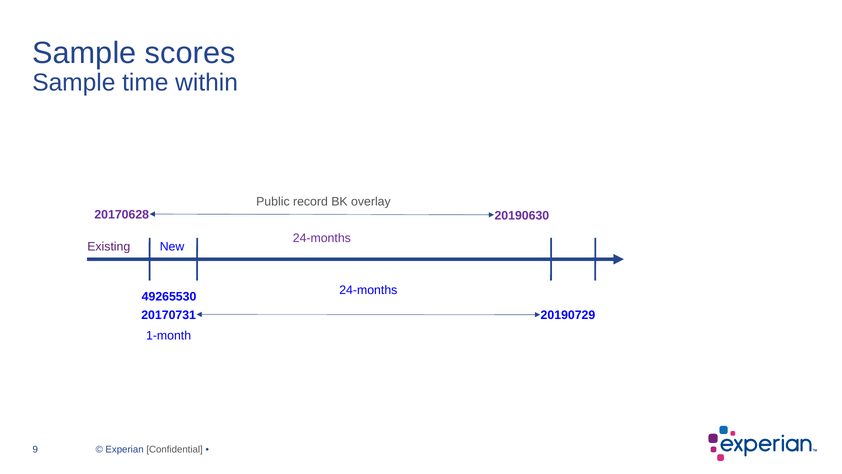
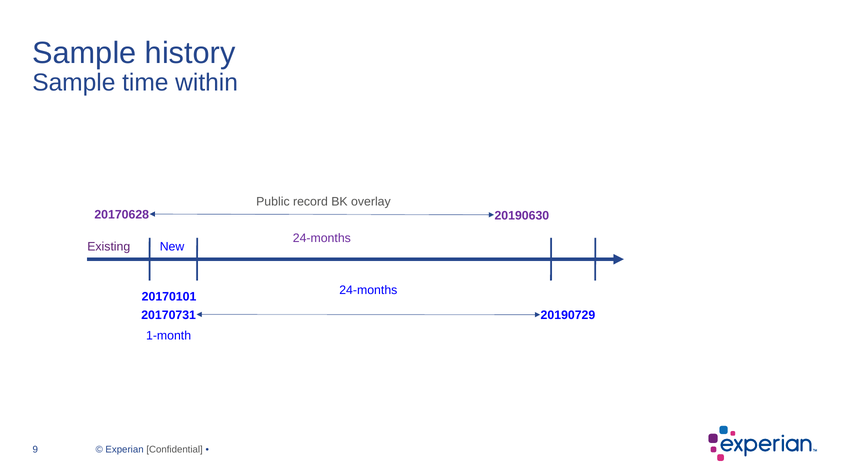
scores: scores -> history (190, 53)
49265530: 49265530 -> 20170101 (169, 296)
